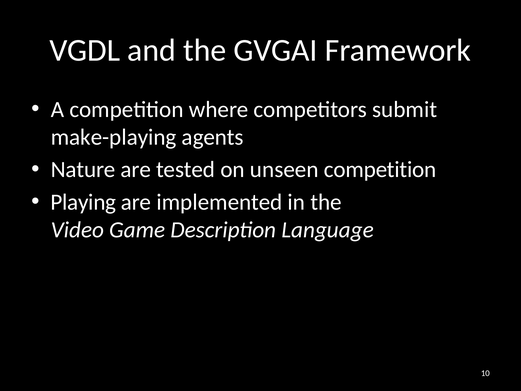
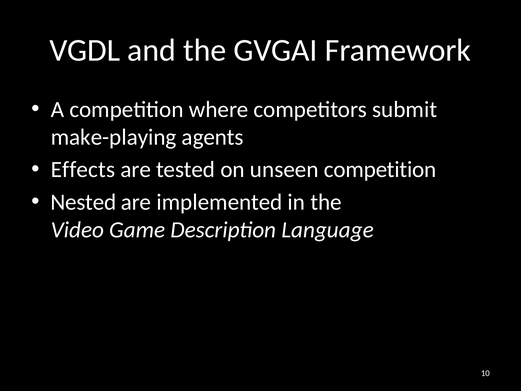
Nature: Nature -> Effects (83, 170)
Playing: Playing -> Nested (83, 202)
